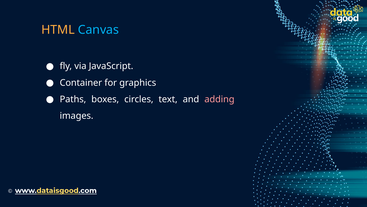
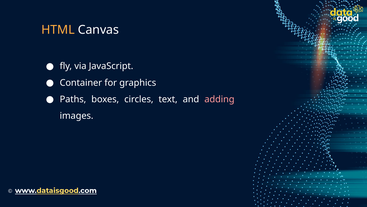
Canvas colour: light blue -> white (98, 30)
